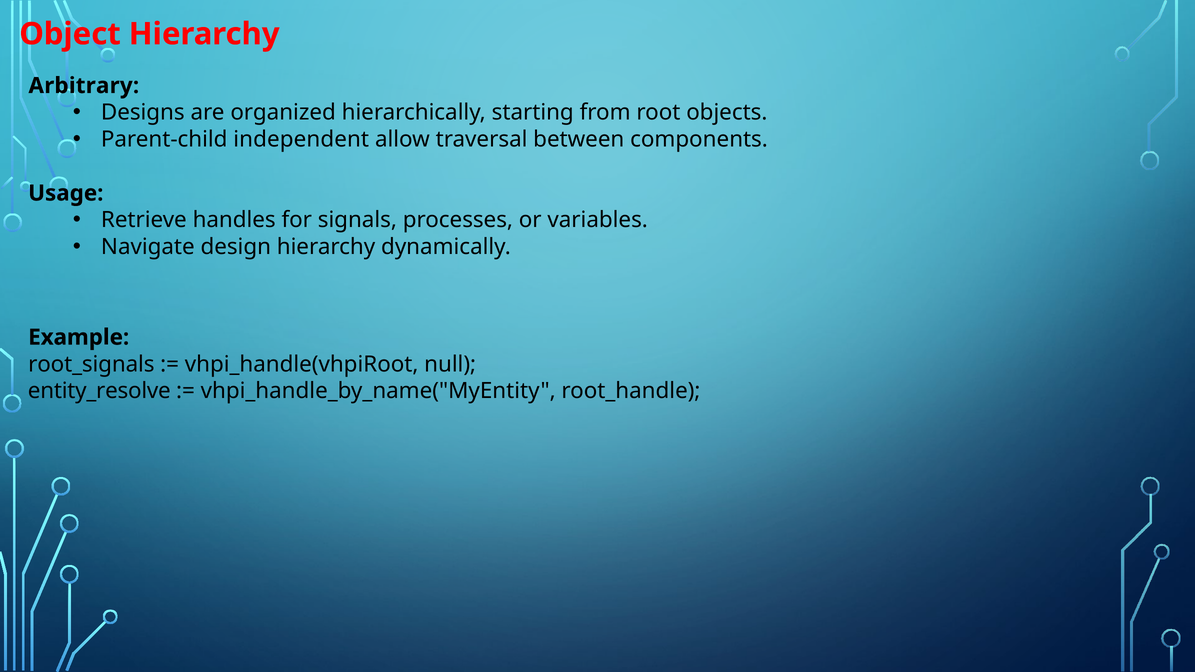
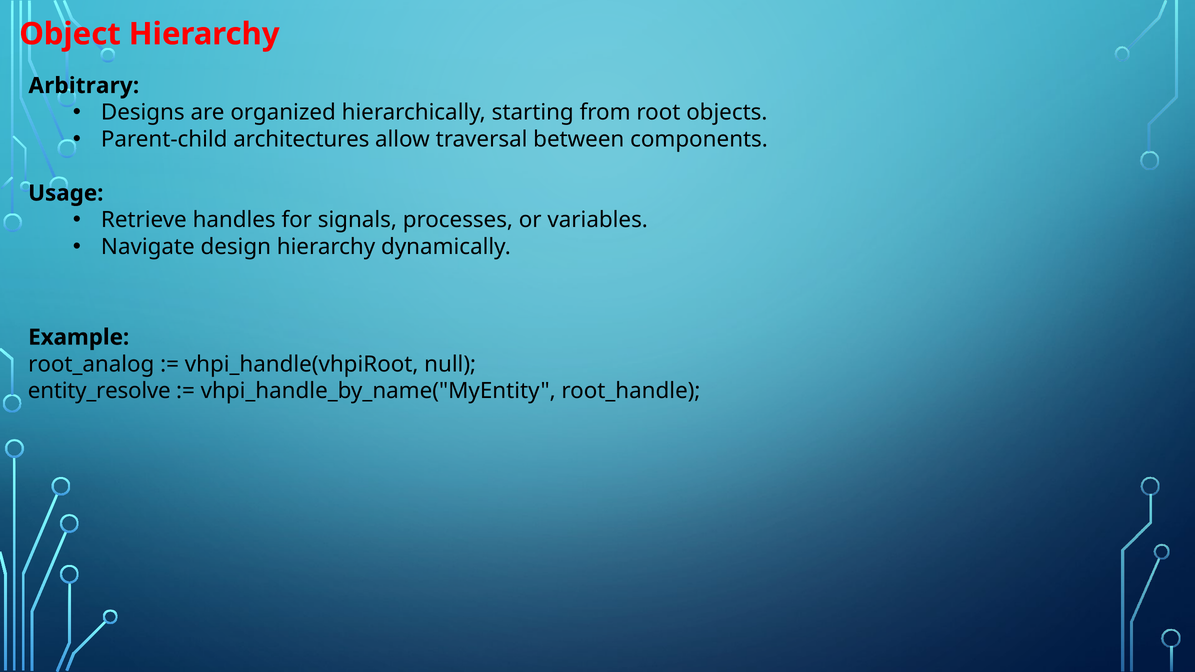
independent: independent -> architectures (301, 139)
root_signals: root_signals -> root_analog (91, 364)
